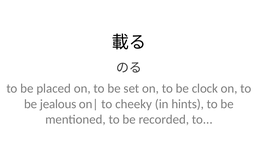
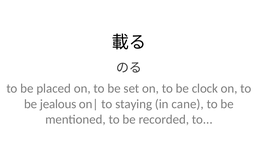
cheeky: cheeky -> staying (134, 104)
hints: hints -> cane (188, 104)
